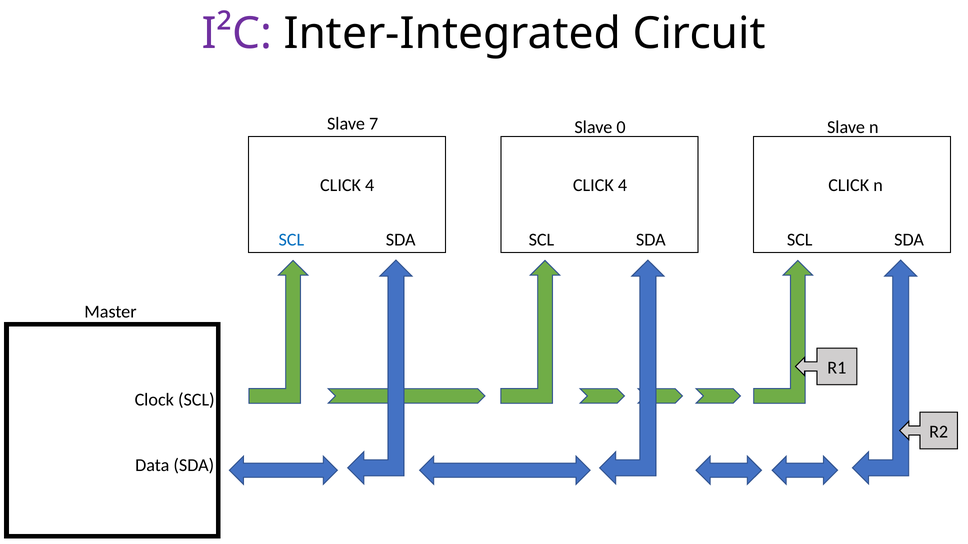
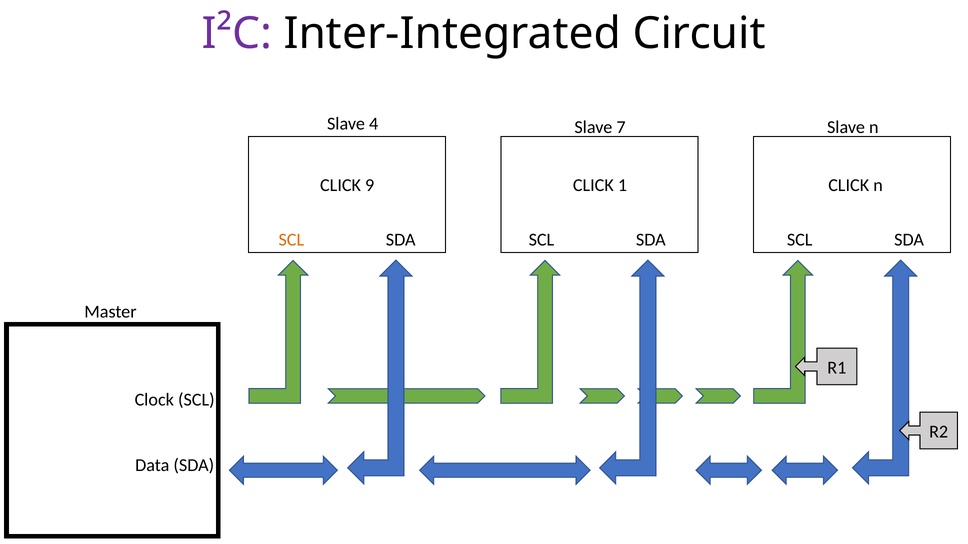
7: 7 -> 4 (374, 124)
0: 0 -> 7 (621, 127)
4: 4 -> 9 (370, 185)
4: 4 -> 1 (623, 185)
SCL colour: blue -> orange (291, 240)
